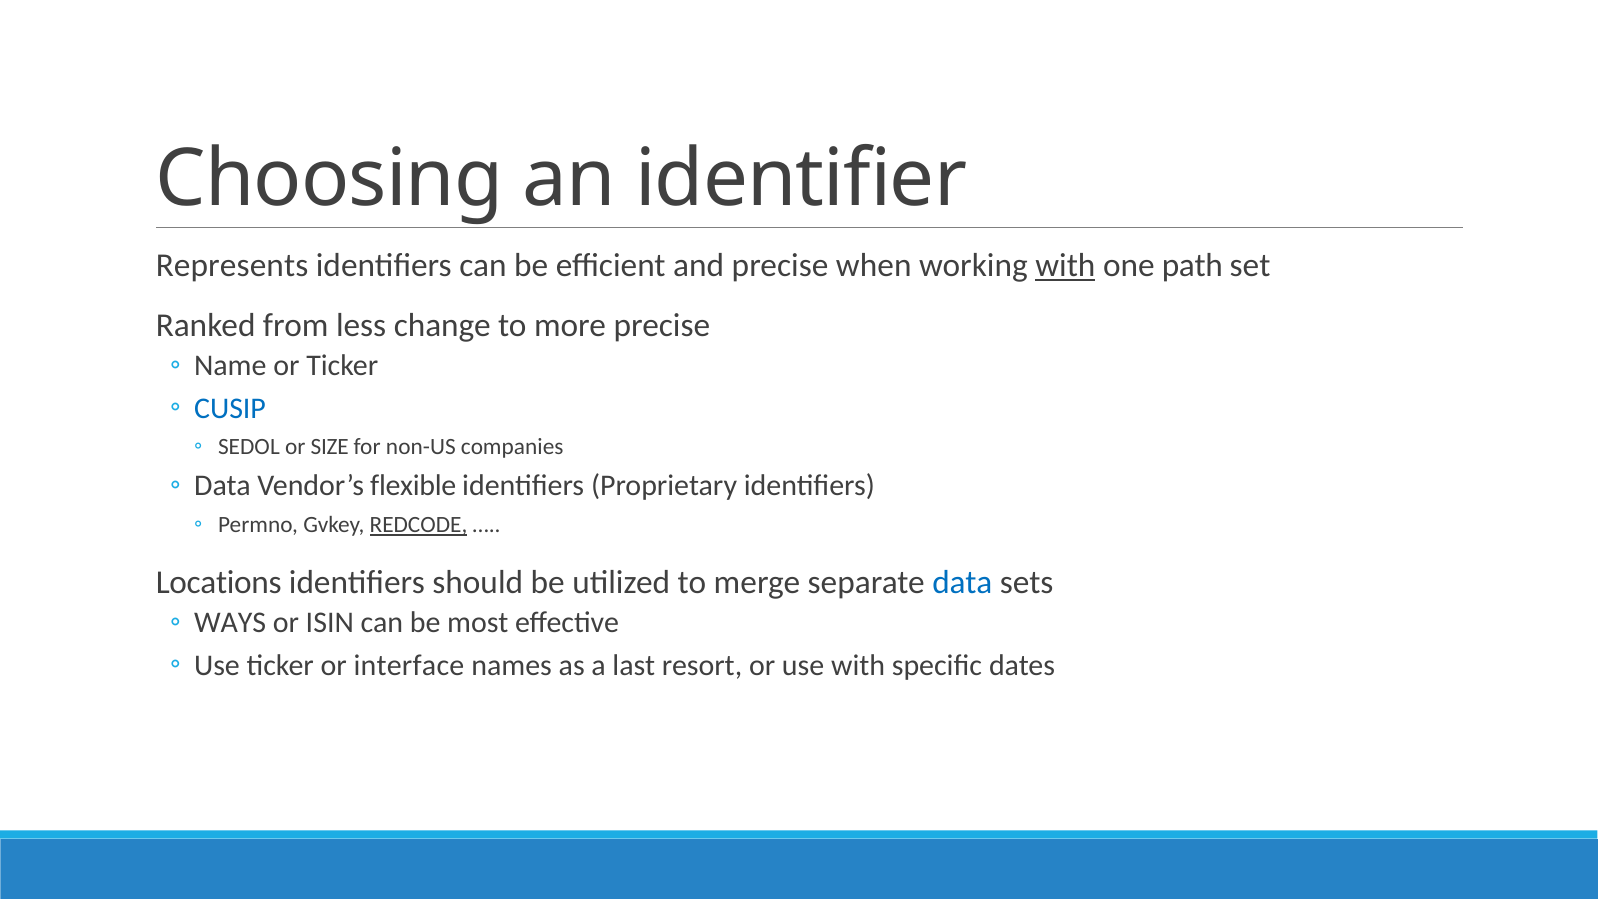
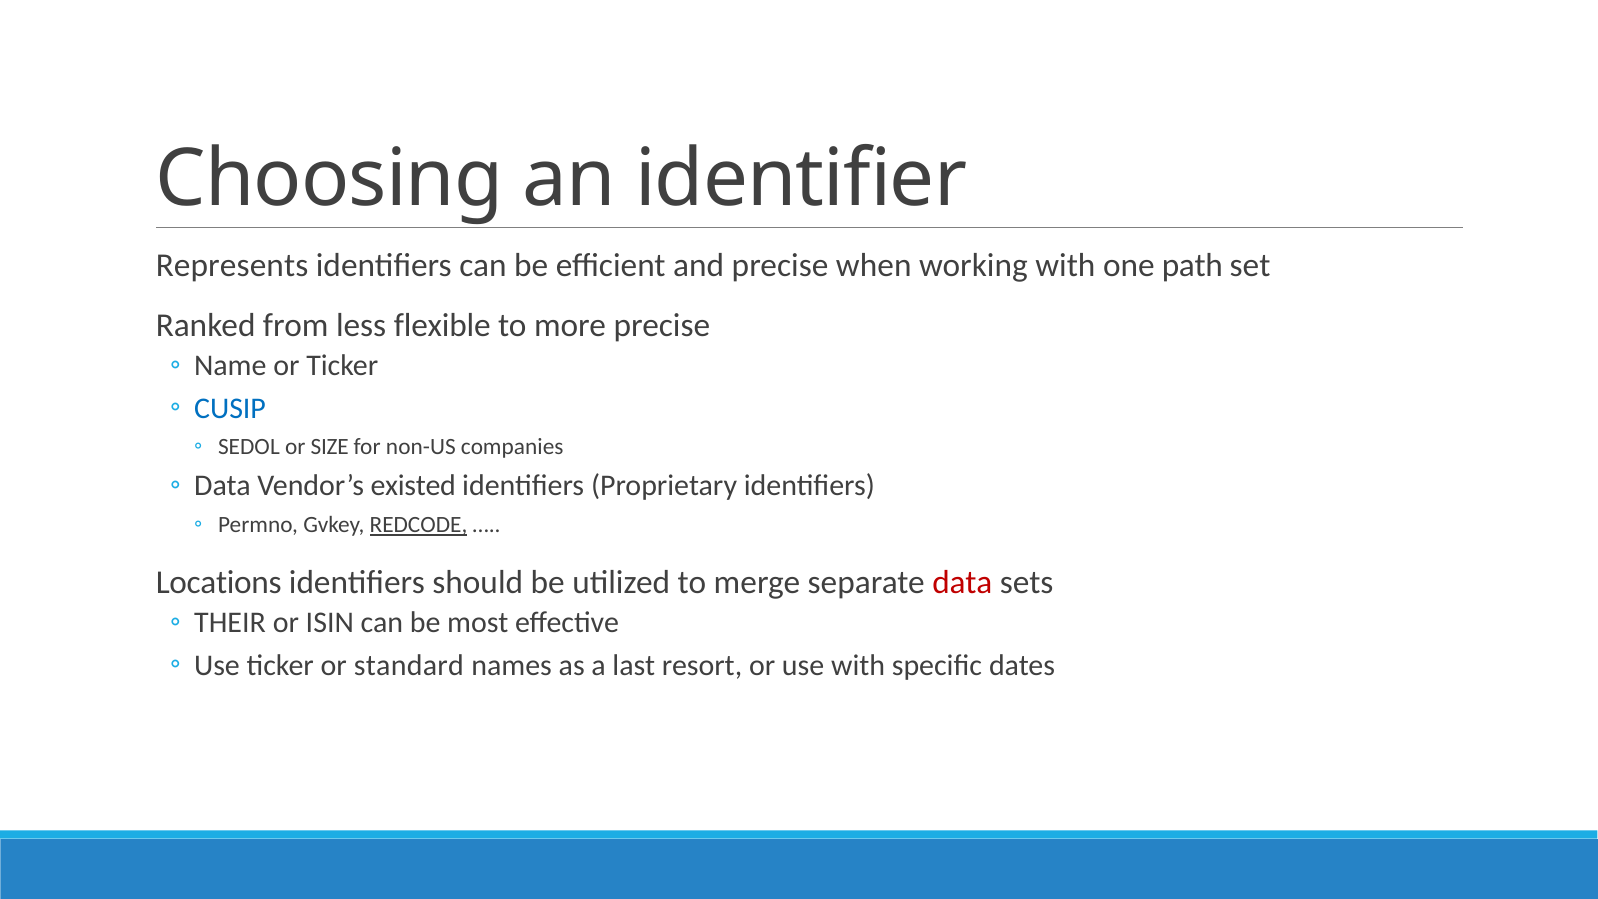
with underline: present -> none (1065, 266)
change: change -> flexible (442, 325)
flexible: flexible -> existed (413, 486)
data colour: blue -> red (962, 582)
WAYS: WAYS -> THEIR (230, 623)
interface: interface -> standard (409, 665)
